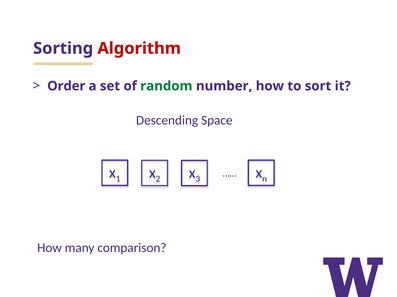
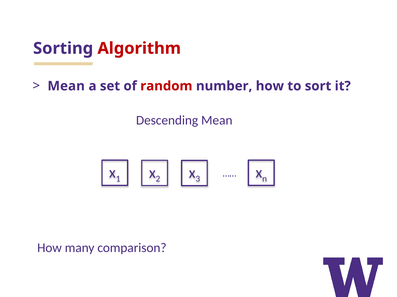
Order: Order -> Mean (66, 86)
random colour: green -> red (166, 86)
Descending Space: Space -> Mean (217, 121)
